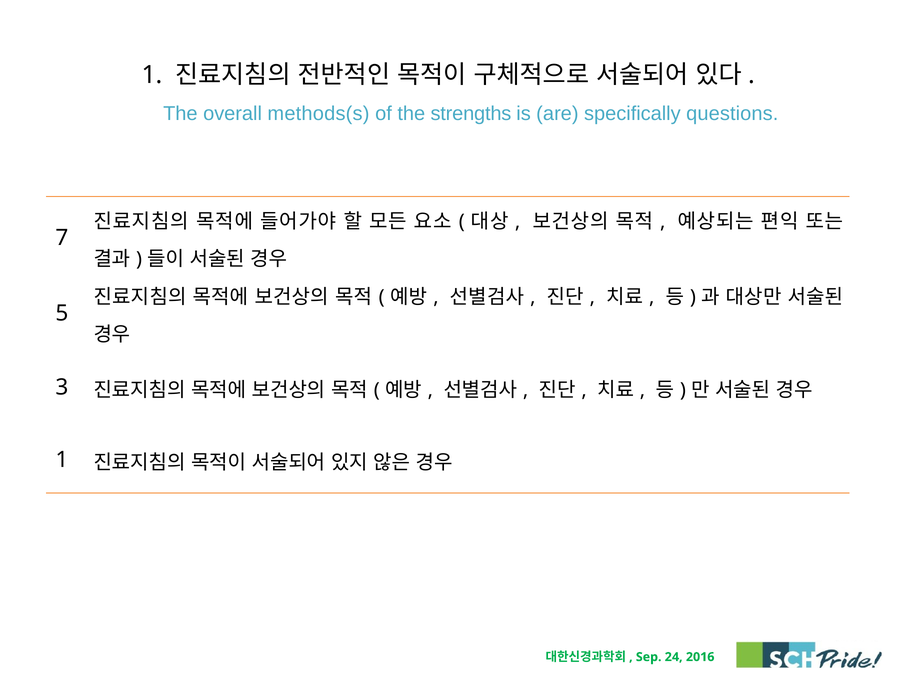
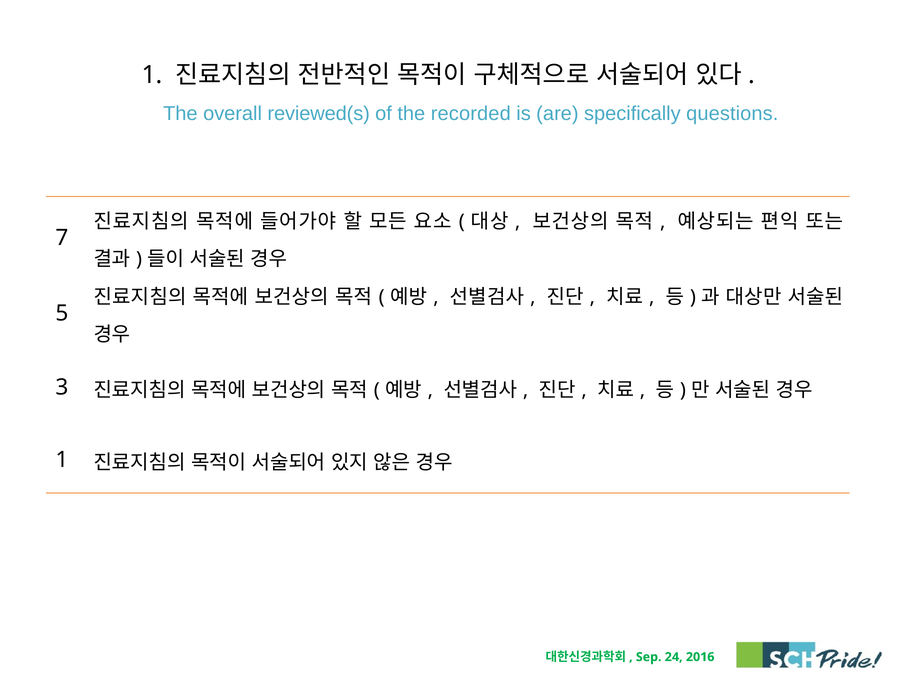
methods(s: methods(s -> reviewed(s (319, 114)
strengths: strengths -> recorded (471, 114)
